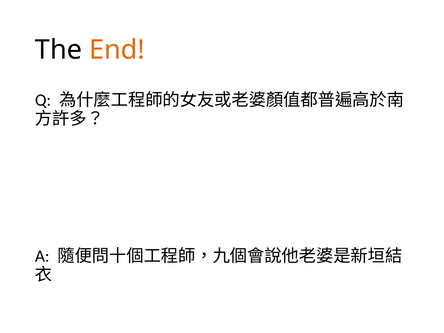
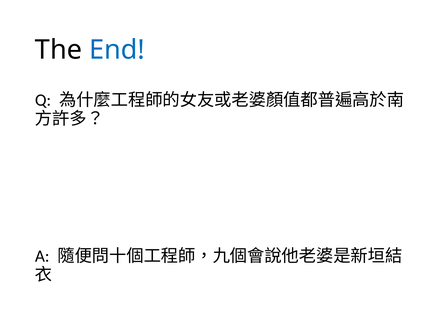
End colour: orange -> blue (117, 50)
